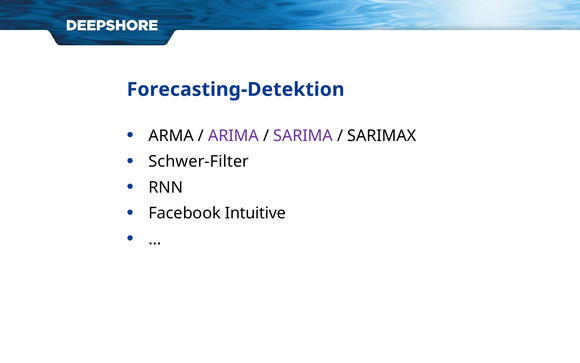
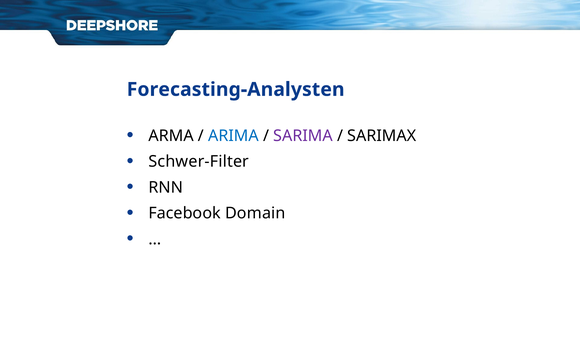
Forecasting-Detektion: Forecasting-Detektion -> Forecasting-Analysten (236, 89)
ARIMA colour: purple -> blue (233, 136)
Intuitive: Intuitive -> Domain (255, 213)
